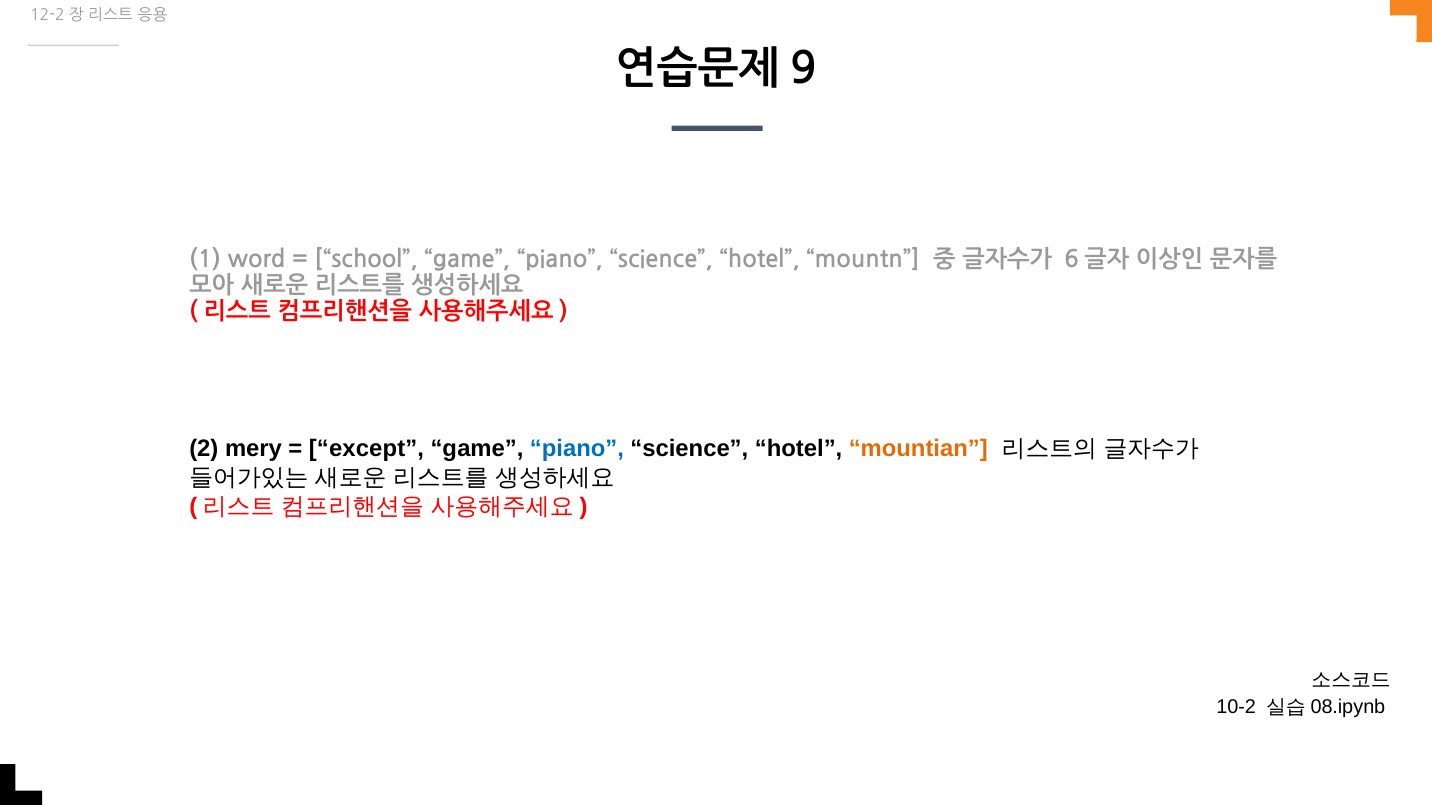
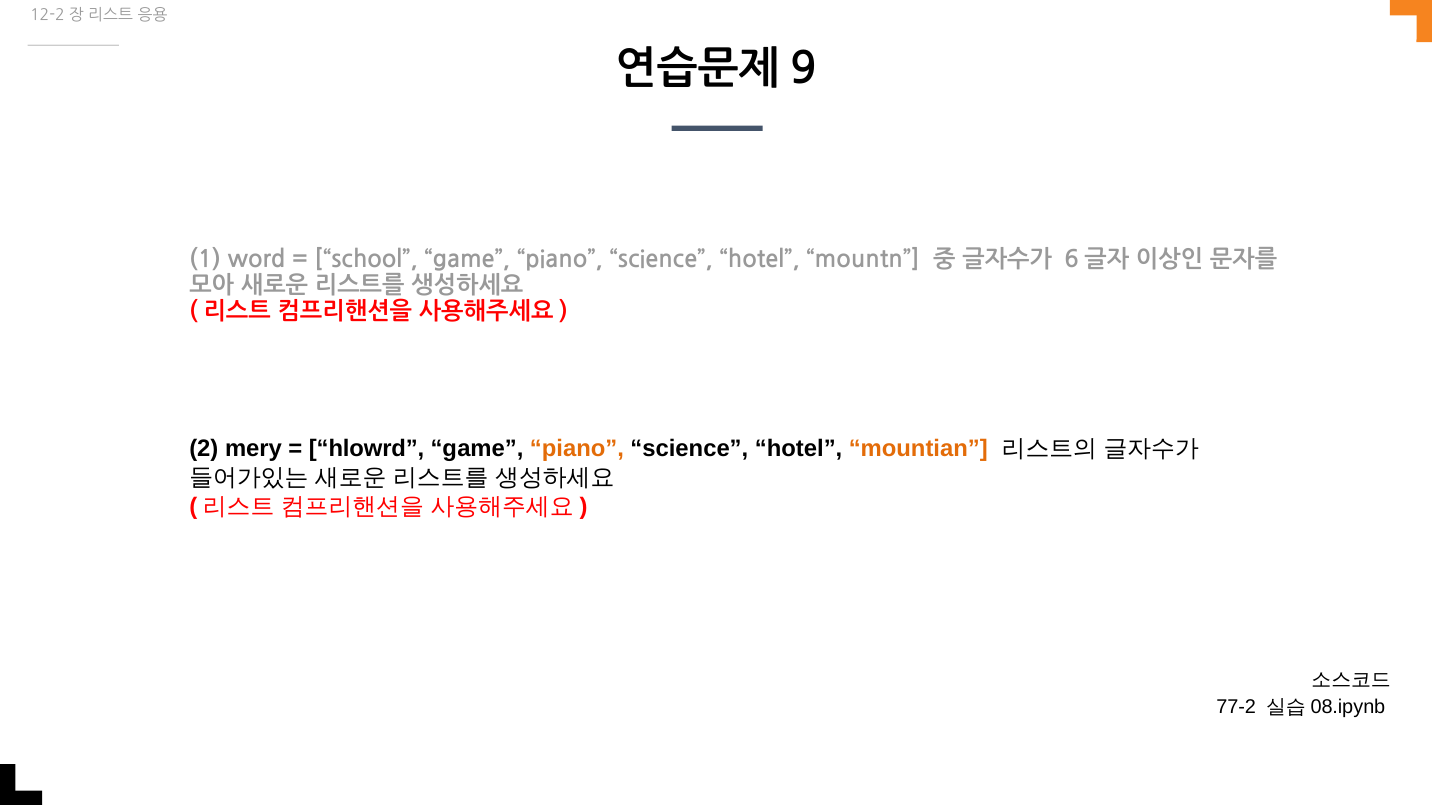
except: except -> hlowrd (367, 449)
piano colour: blue -> orange (577, 449)
10-2: 10-2 -> 77-2 (1236, 708)
